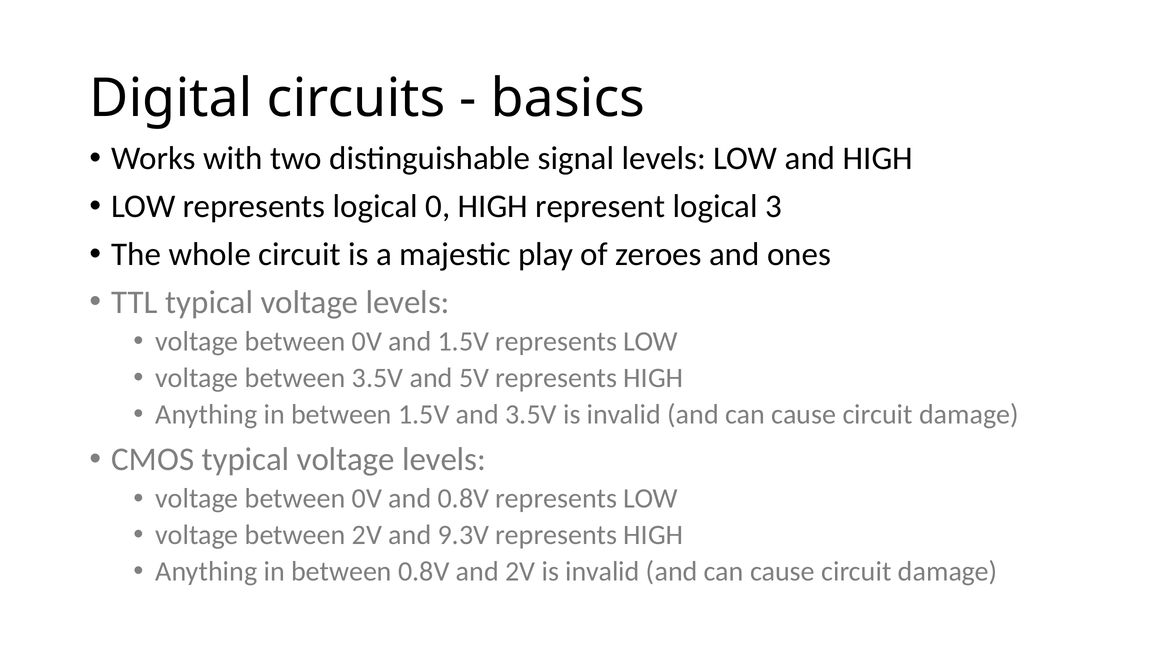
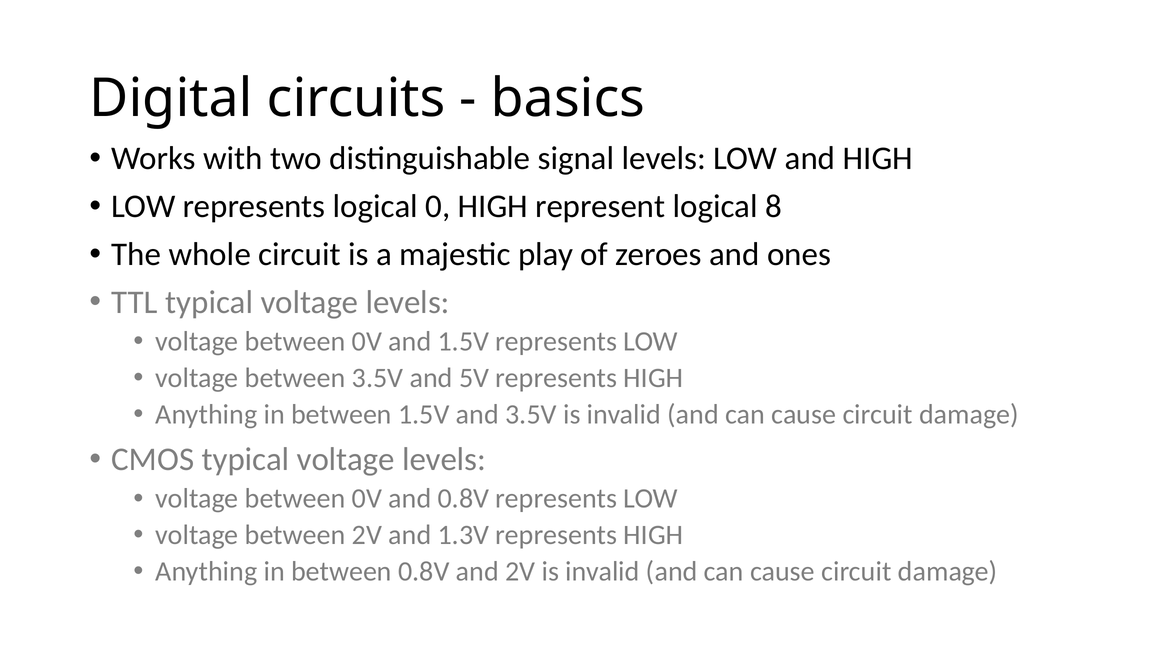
3: 3 -> 8 (773, 206)
9.3V: 9.3V -> 1.3V (463, 535)
